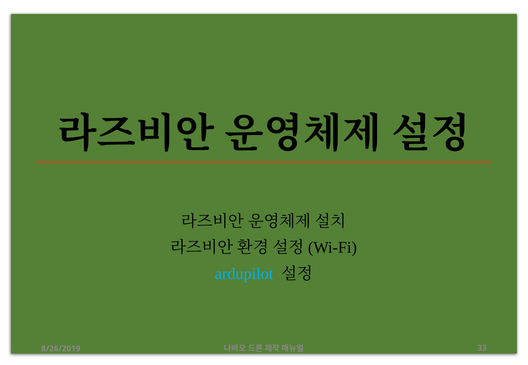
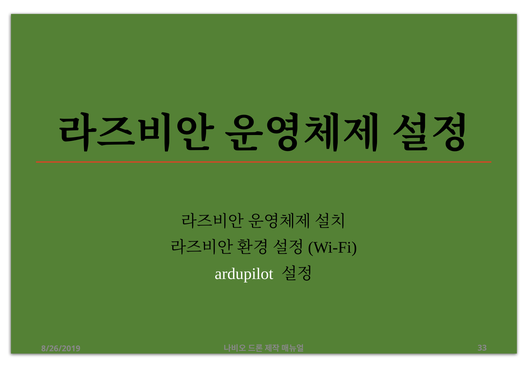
ardupilot colour: light blue -> white (244, 274)
